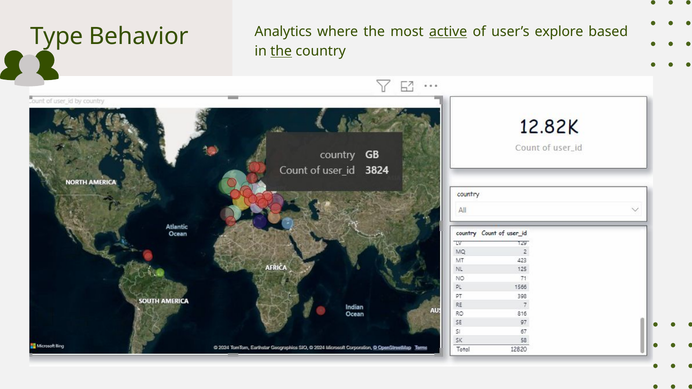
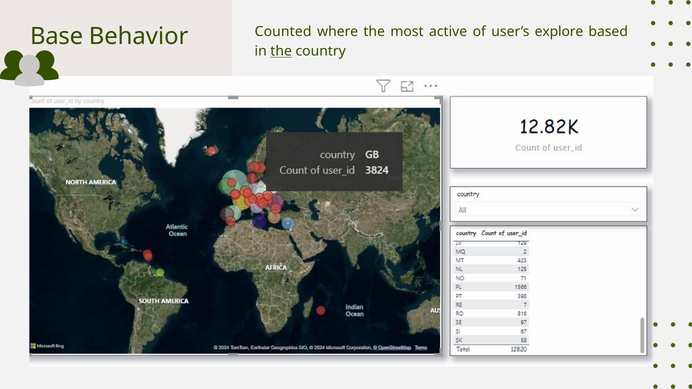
Type: Type -> Base (57, 36)
Analytics: Analytics -> Counted (283, 32)
active underline: present -> none (448, 32)
